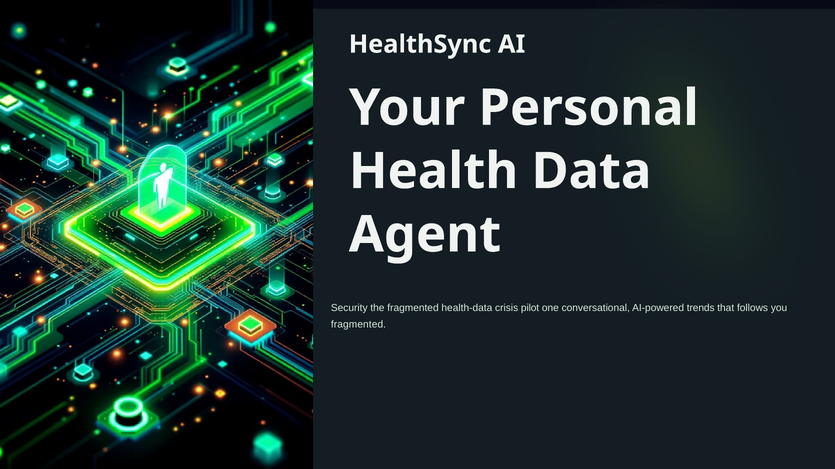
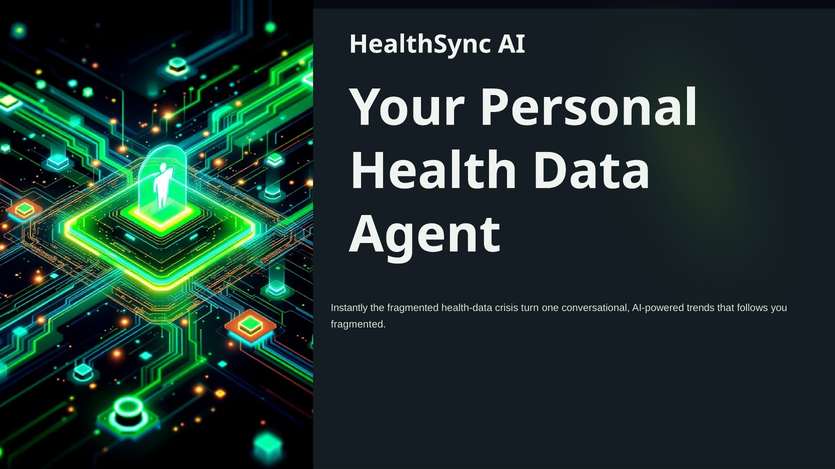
Security: Security -> Instantly (349, 308)
pilot: pilot -> turn (530, 308)
